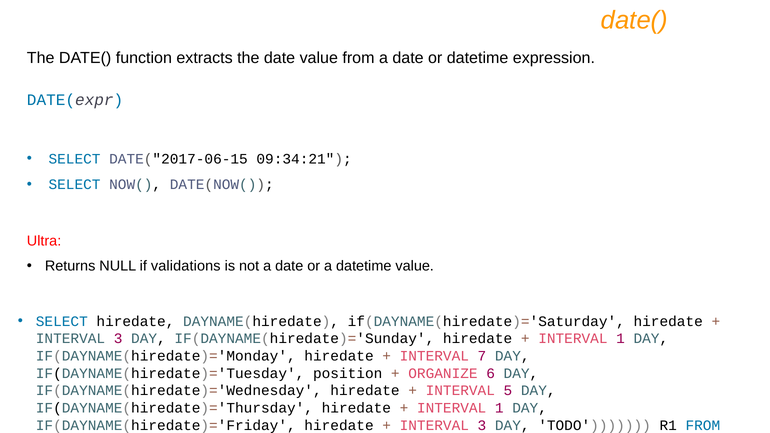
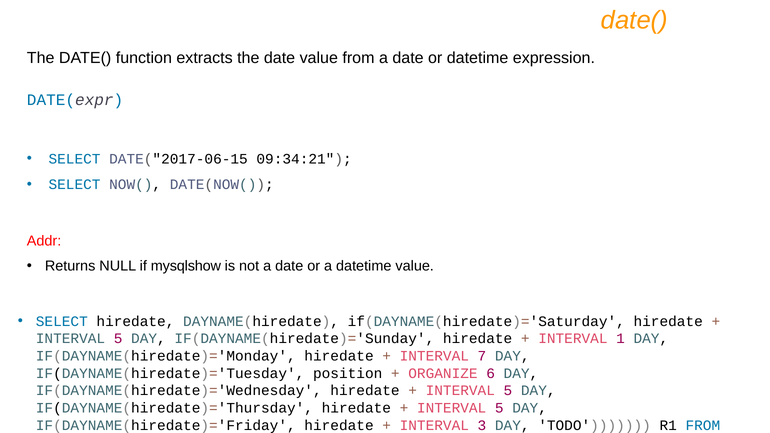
Ultra: Ultra -> Addr (44, 241)
validations: validations -> mysqlshow (186, 266)
3: 3 -> 5 (118, 339)
1: 1 -> 5 (499, 408)
